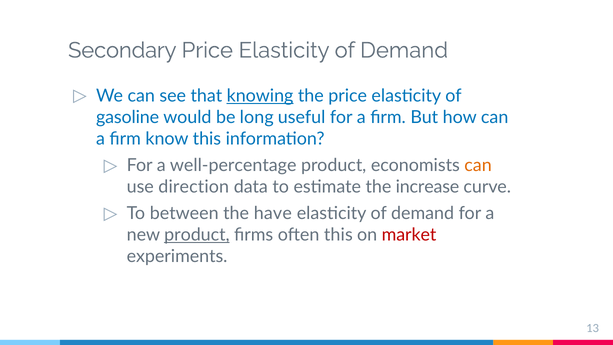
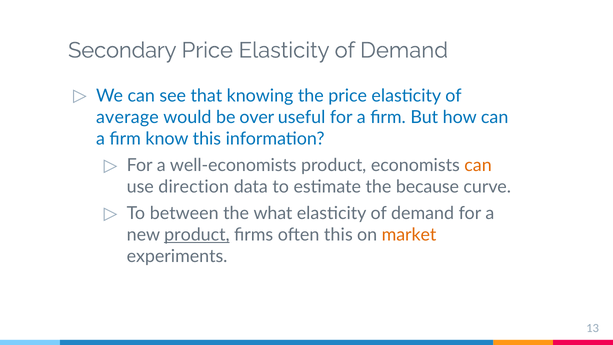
knowing underline: present -> none (260, 96)
gasoline: gasoline -> average (127, 117)
long: long -> over (257, 117)
well-percentage: well-percentage -> well-economists (233, 165)
increase: increase -> because (427, 187)
have: have -> what (273, 213)
market colour: red -> orange (409, 235)
